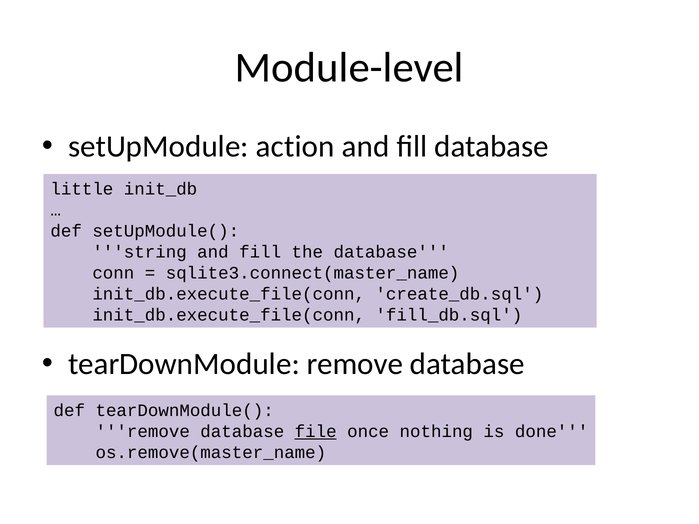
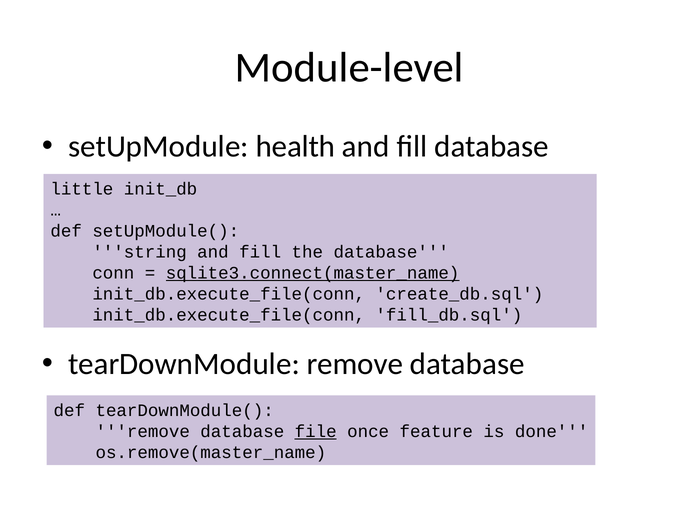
action: action -> health (295, 147)
sqlite3.connect(master_name underline: none -> present (313, 273)
nothing: nothing -> feature (436, 432)
